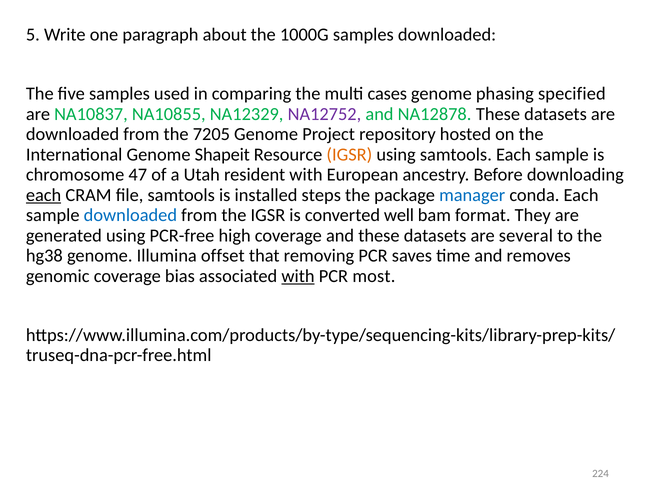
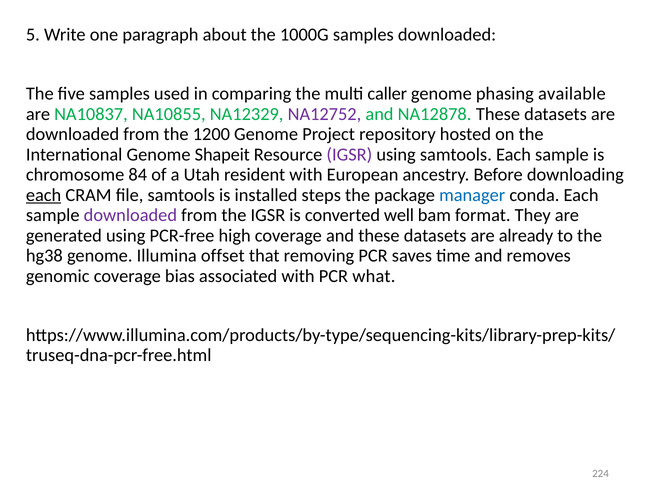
cases: cases -> caller (387, 94)
specified: specified -> available (572, 94)
7205: 7205 -> 1200 (211, 134)
IGSR colour: orange -> purple (349, 154)
47: 47 -> 84 (138, 175)
downloaded colour: blue -> purple (130, 215)
several: several -> already (526, 235)
with underline: present -> none (298, 276)
most: most -> what (374, 276)
